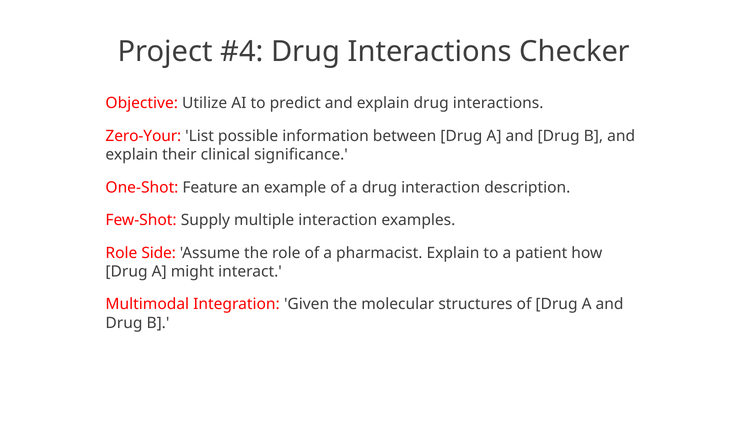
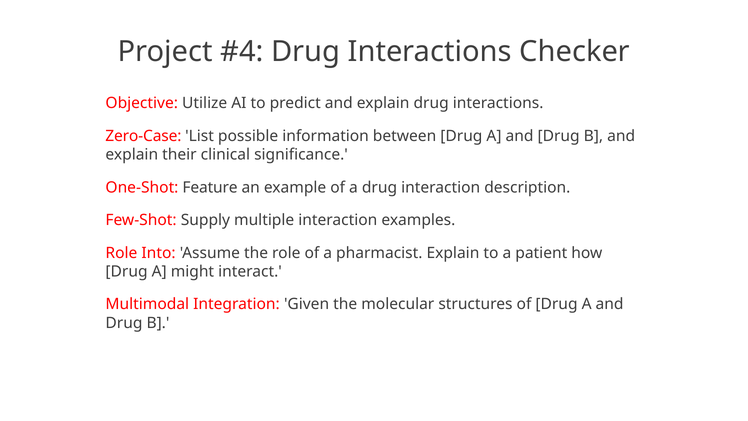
Zero-Your: Zero-Your -> Zero-Case (143, 136)
Side: Side -> Into (159, 253)
